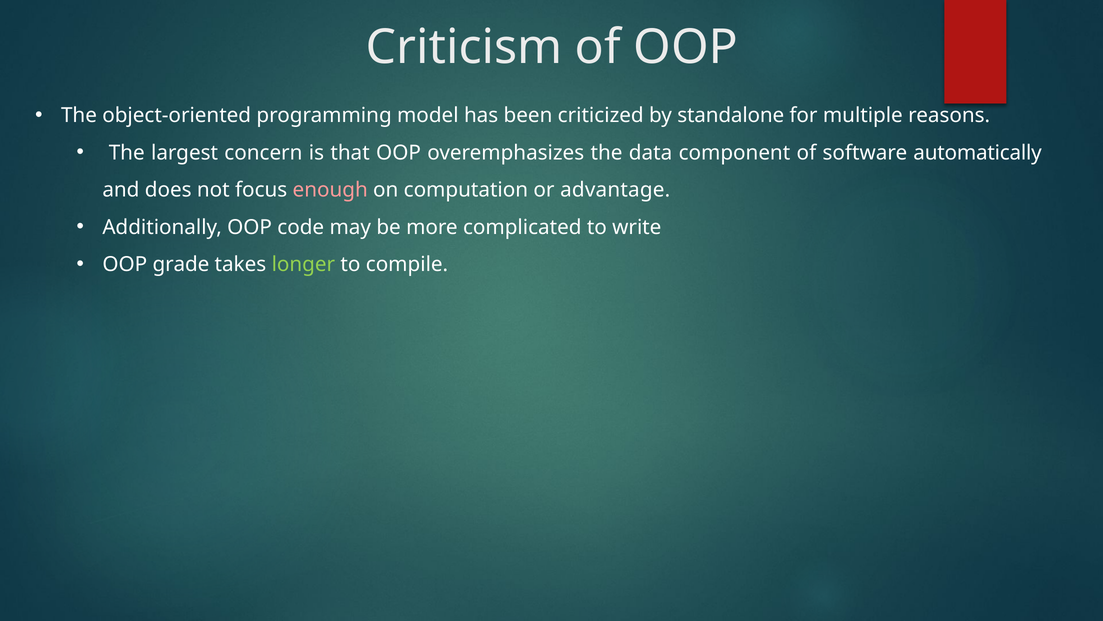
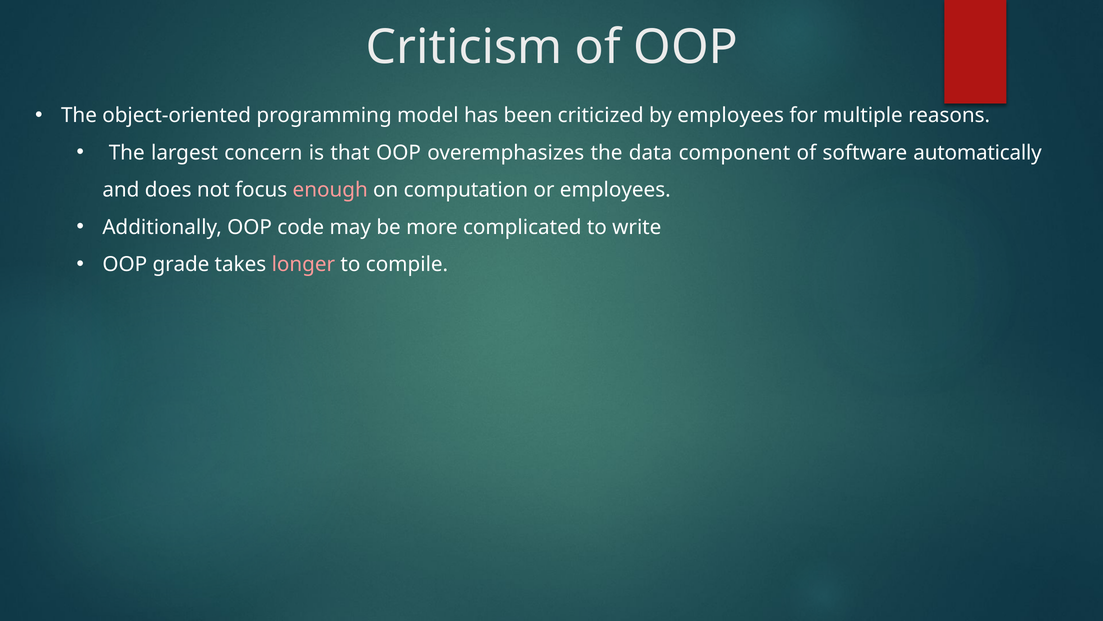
by standalone: standalone -> employees (731, 115)
or advantage: advantage -> employees (615, 190)
longer colour: light green -> pink (303, 264)
